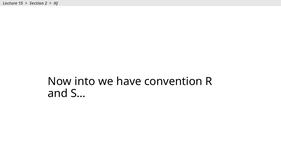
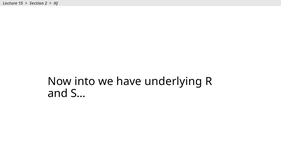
convention: convention -> underlying (173, 81)
